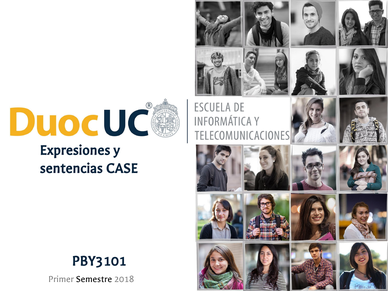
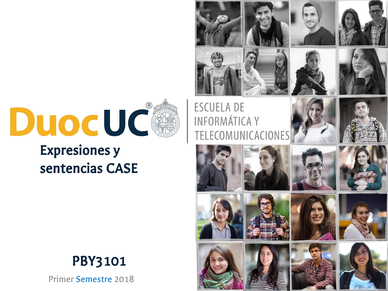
Semestre colour: black -> blue (94, 279)
